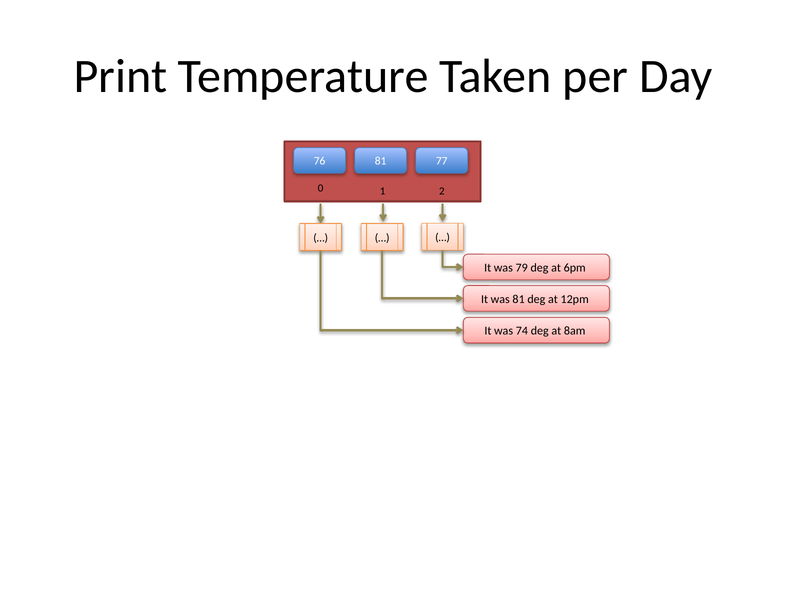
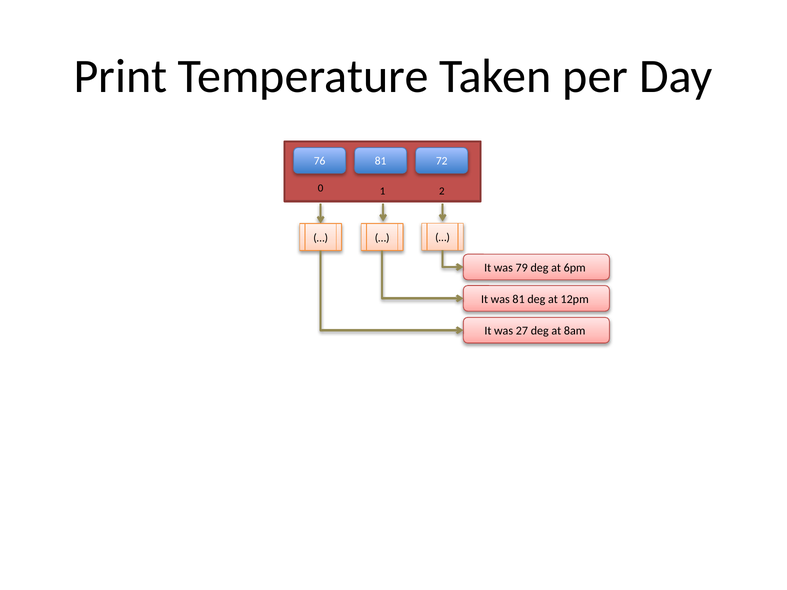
77: 77 -> 72 (442, 161)
74: 74 -> 27 (522, 331)
